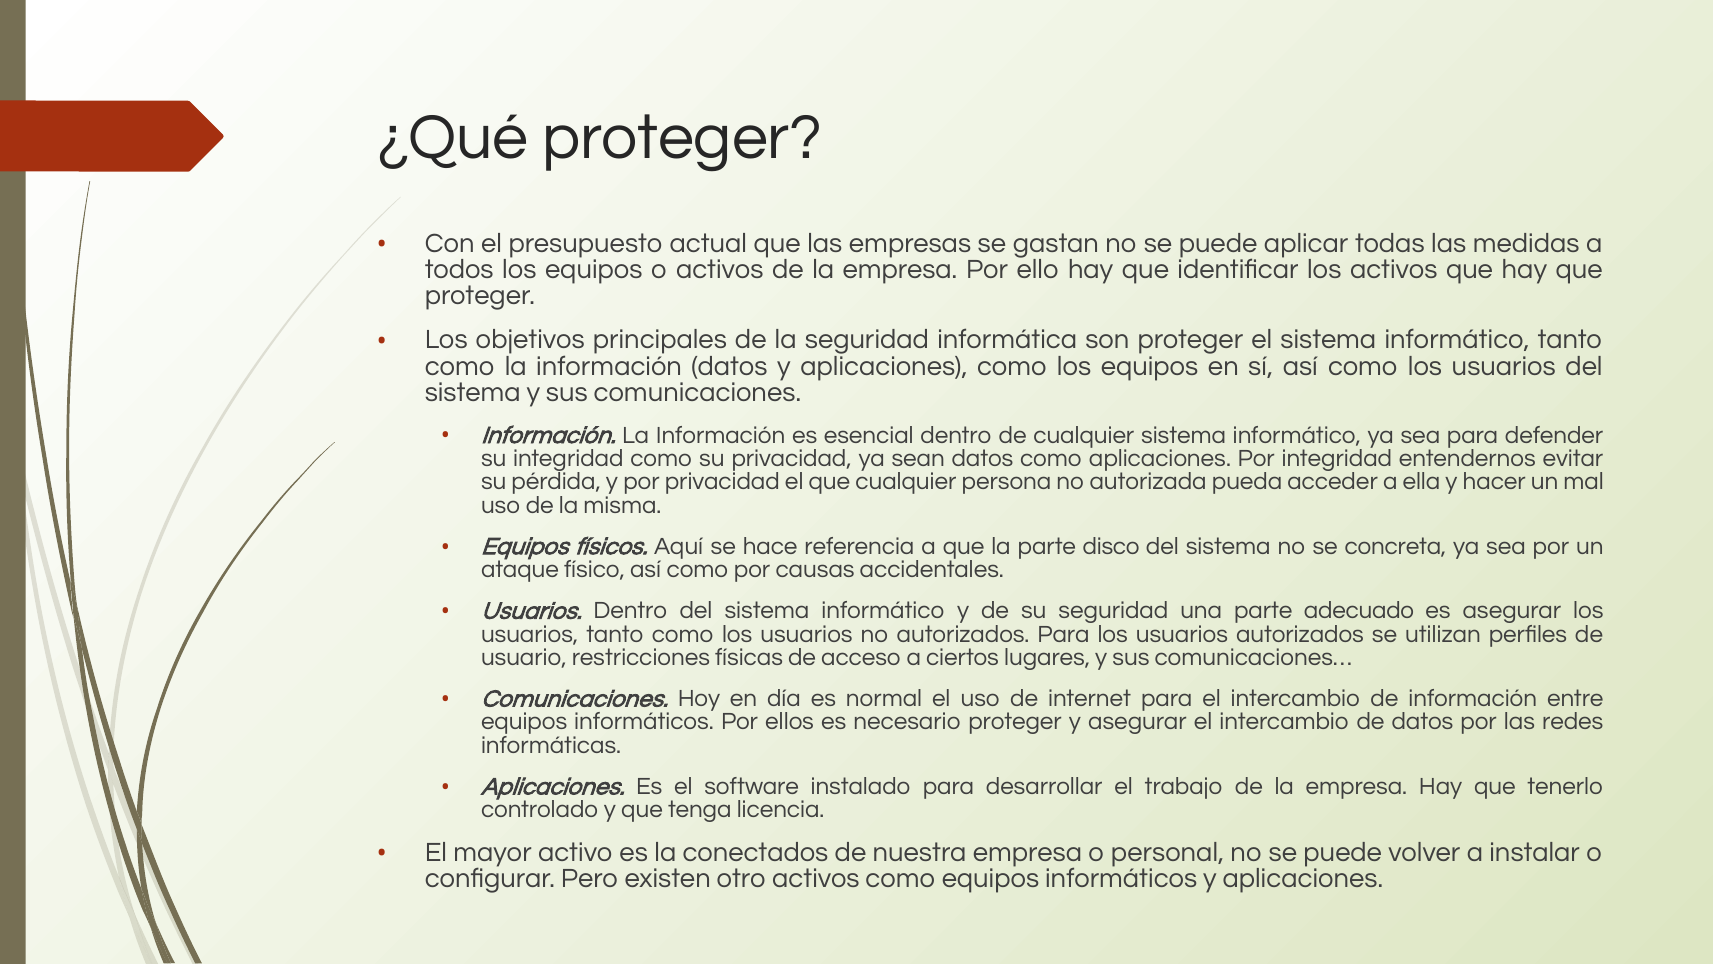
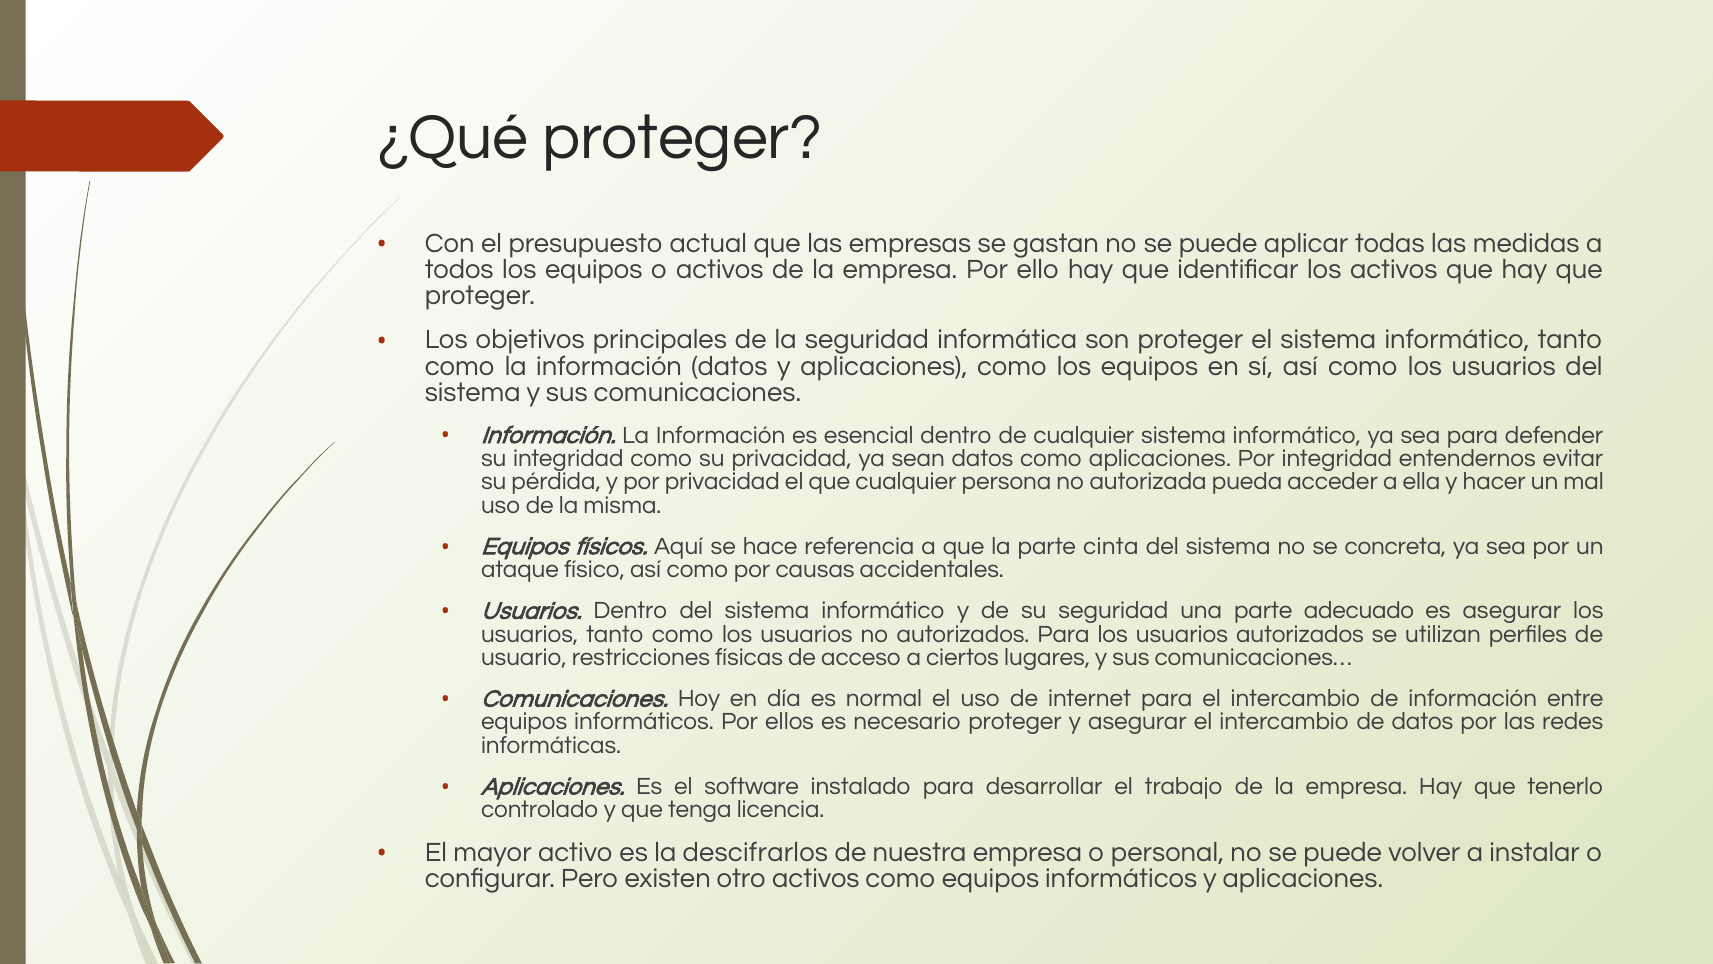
disco: disco -> cinta (1111, 546)
conectados: conectados -> descifrarlos (755, 852)
